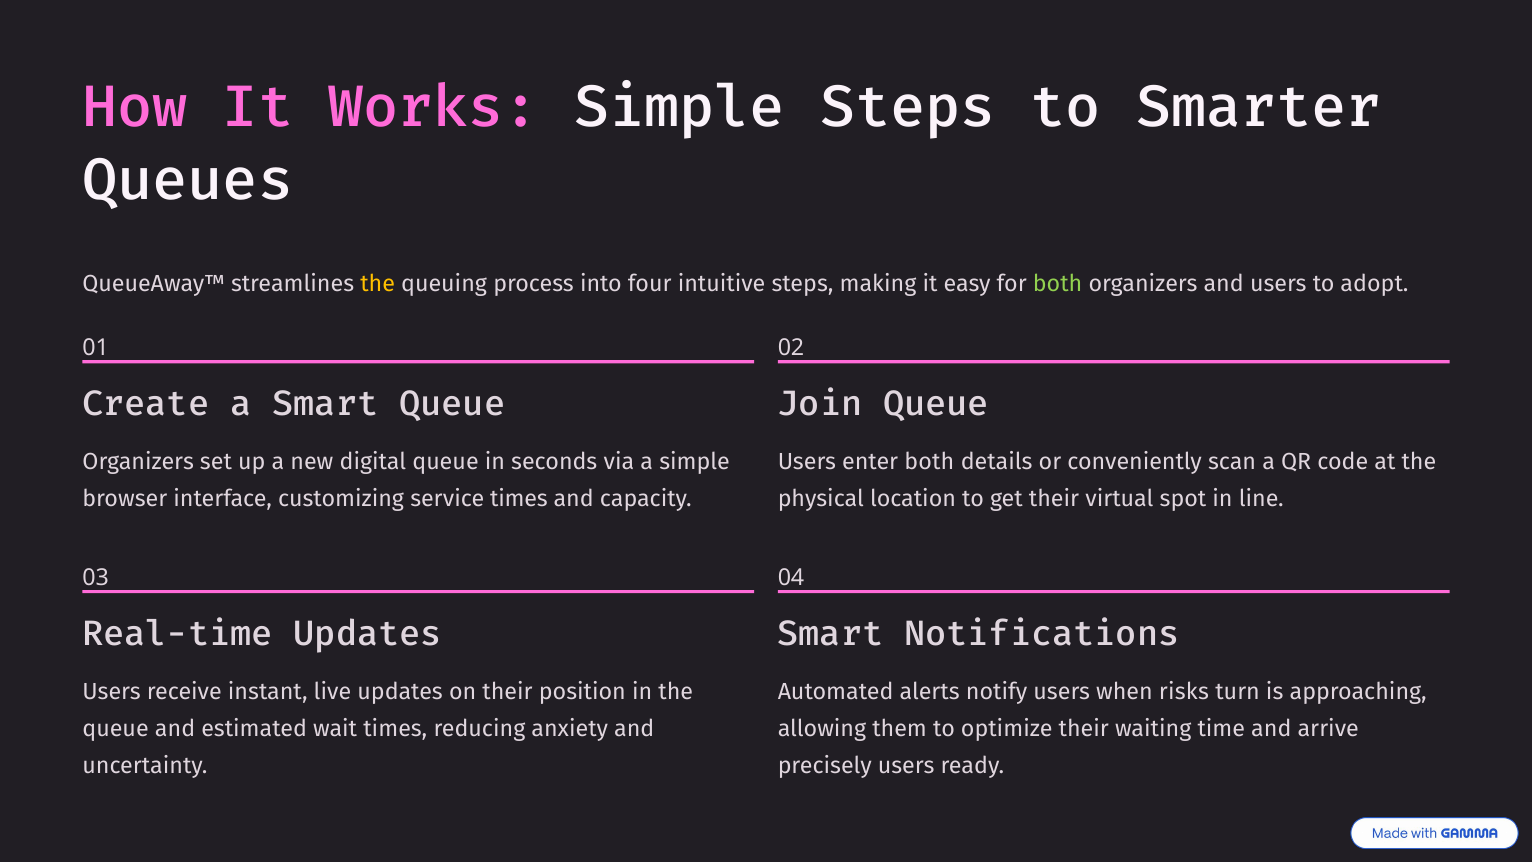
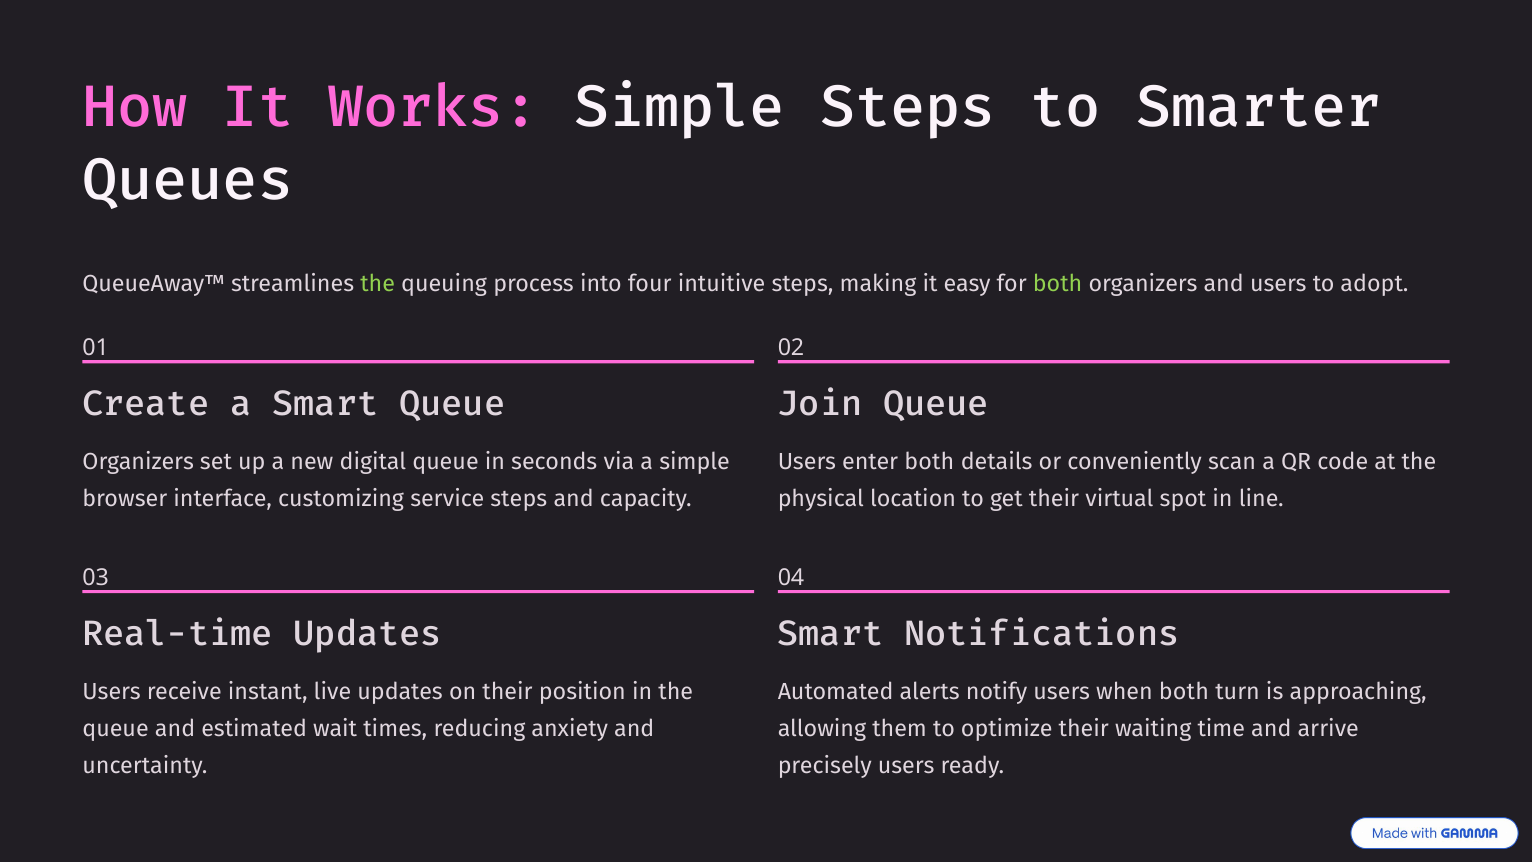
the colour: yellow -> light green (378, 284)
service times: times -> steps (519, 499)
when risks: risks -> both (1184, 691)
